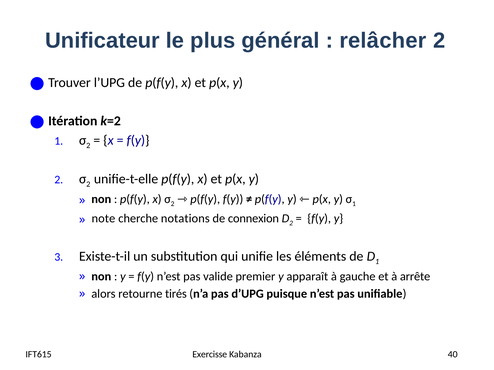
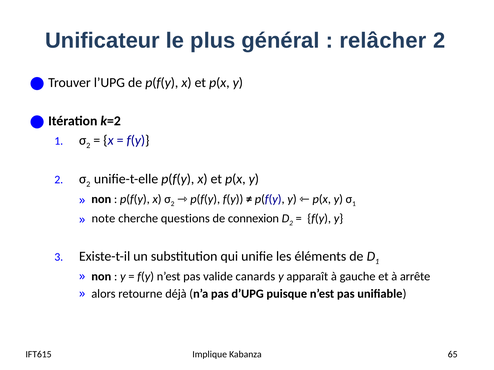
notations: notations -> questions (185, 219)
premier: premier -> canards (255, 277)
tirés: tirés -> déjà (176, 294)
Exercisse: Exercisse -> Implique (210, 355)
40: 40 -> 65 (453, 355)
